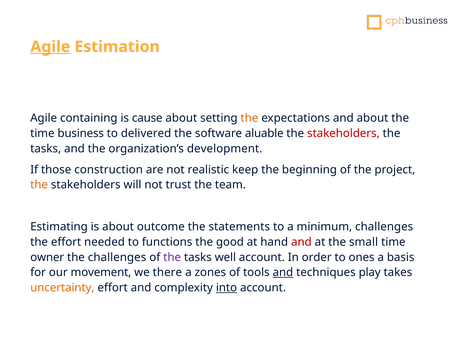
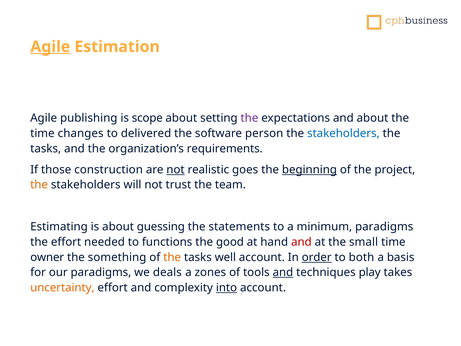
containing: containing -> publishing (89, 118)
cause: cause -> scope (147, 118)
the colour: orange -> purple (249, 118)
business: business -> changes (81, 133)
aluable: aluable -> person (264, 133)
stakeholders colour: red -> blue (343, 133)
development: development -> requirements (225, 149)
not underline: none -> present (175, 170)
keep: keep -> goes (245, 170)
beginning underline: none -> present (309, 170)
outcome: outcome -> guessing (161, 227)
minimum challenges: challenges -> paradigms (384, 227)
the challenges: challenges -> something (117, 257)
the colour: purple -> orange (172, 257)
order underline: none -> present (317, 257)
ones: ones -> both (361, 257)
our movement: movement -> paradigms (101, 272)
there: there -> deals (167, 272)
